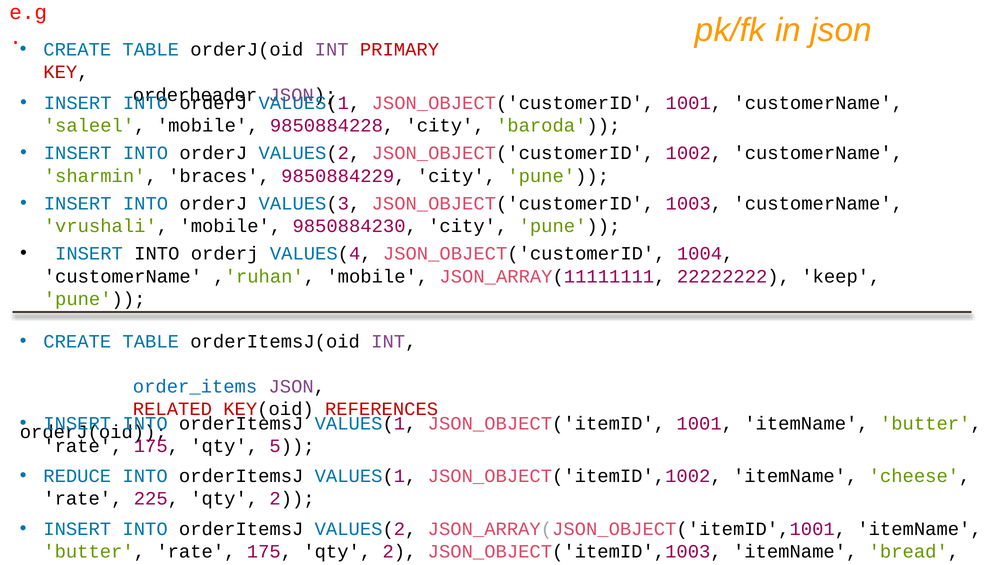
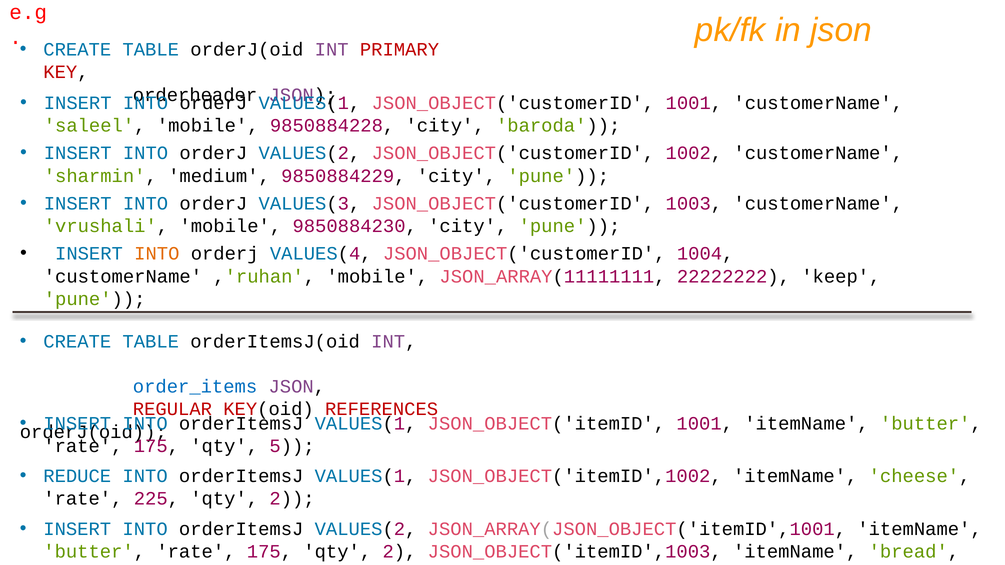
braces: braces -> medium (219, 176)
INTO colour: black -> orange (157, 254)
RELATED: RELATED -> REGULAR (172, 409)
